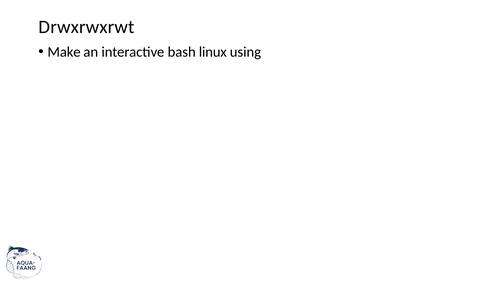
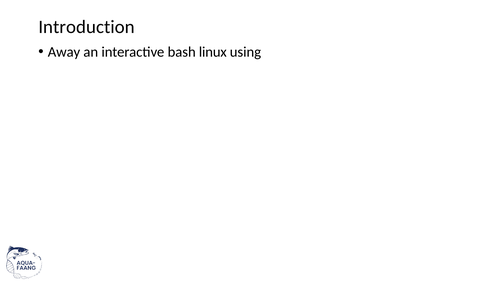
Drwxrwxrwt: Drwxrwxrwt -> Introduction (87, 27)
Make: Make -> Away (64, 52)
